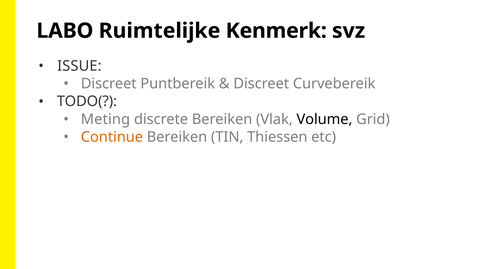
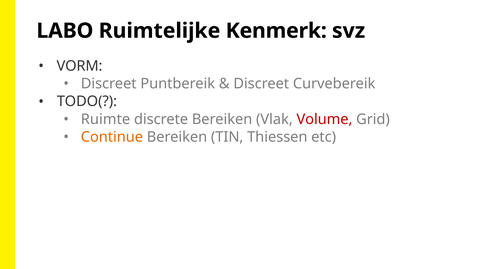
ISSUE: ISSUE -> VORM (80, 66)
Meting: Meting -> Ruimte (105, 119)
Volume colour: black -> red (324, 119)
